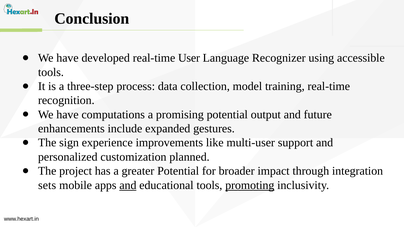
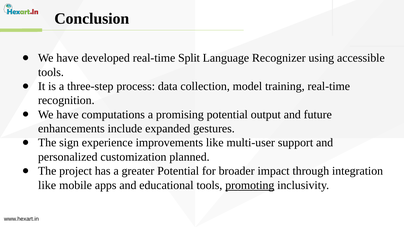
User: User -> Split (189, 58)
sets: sets -> like (47, 185)
and underline: present -> none (128, 185)
